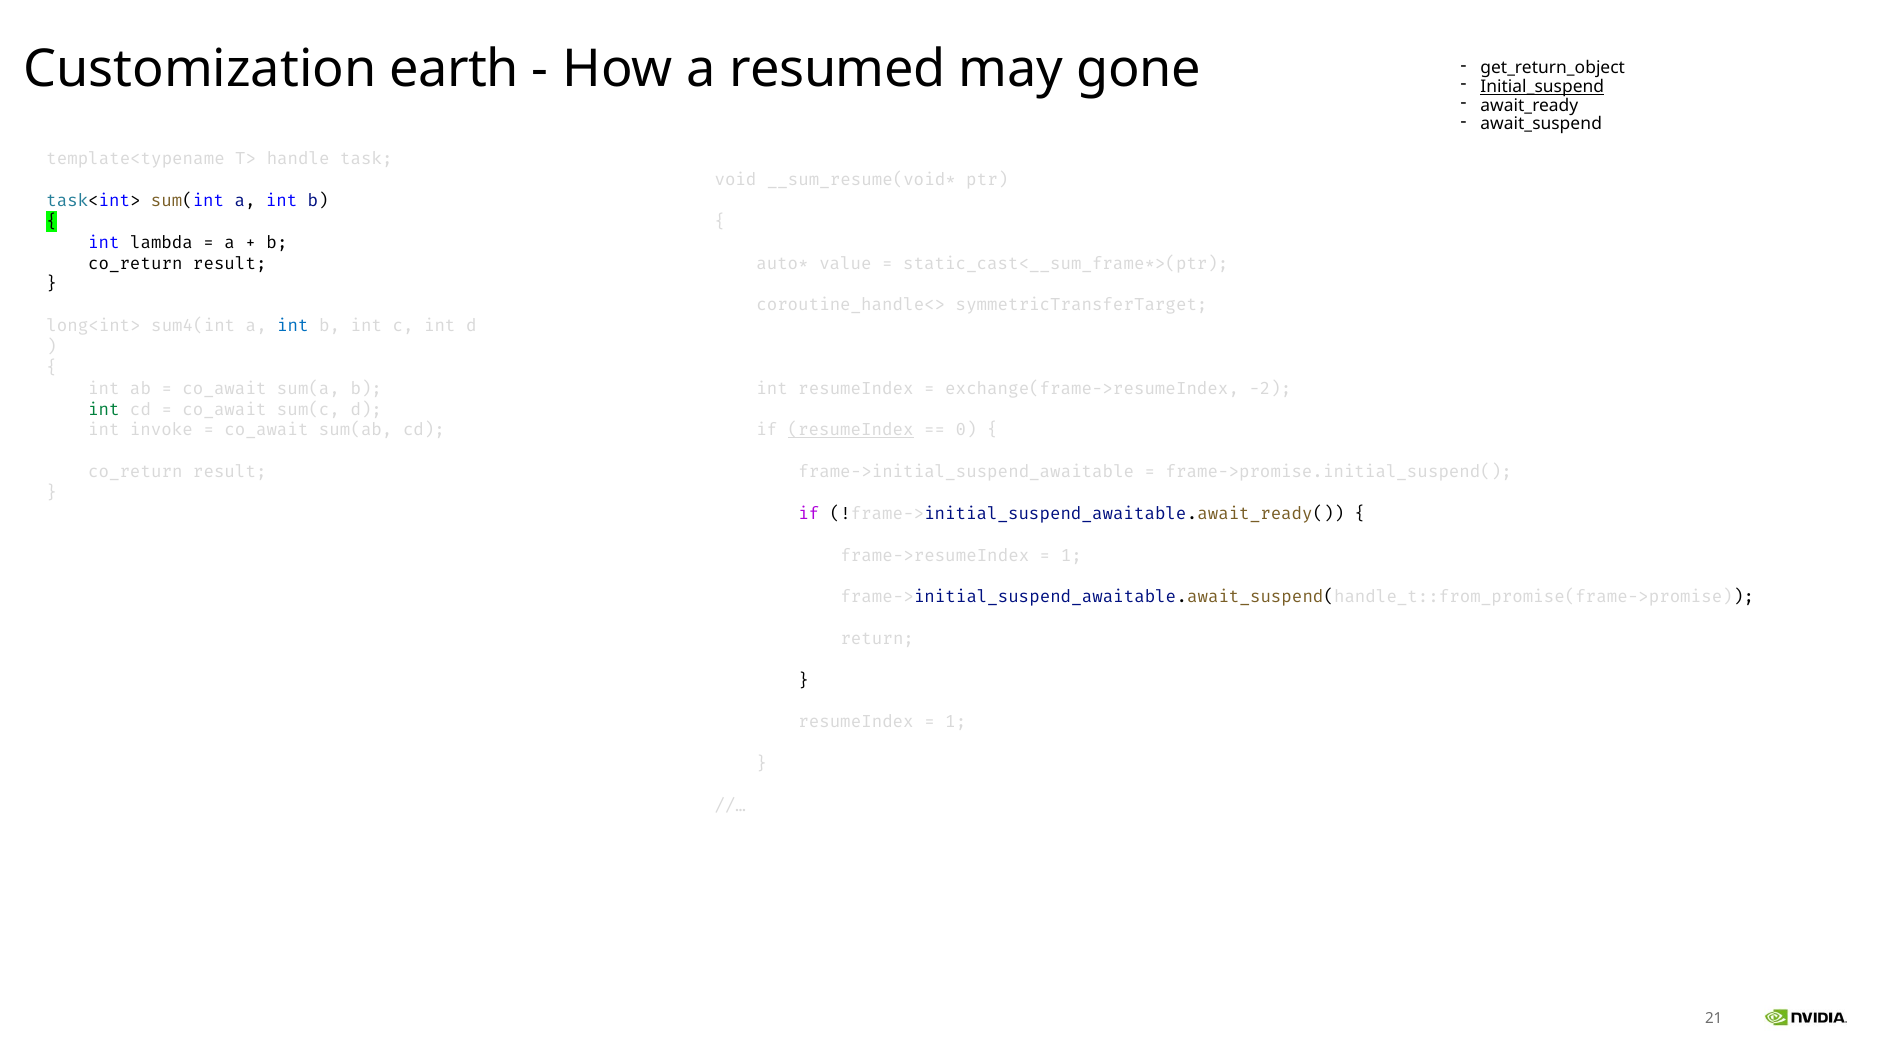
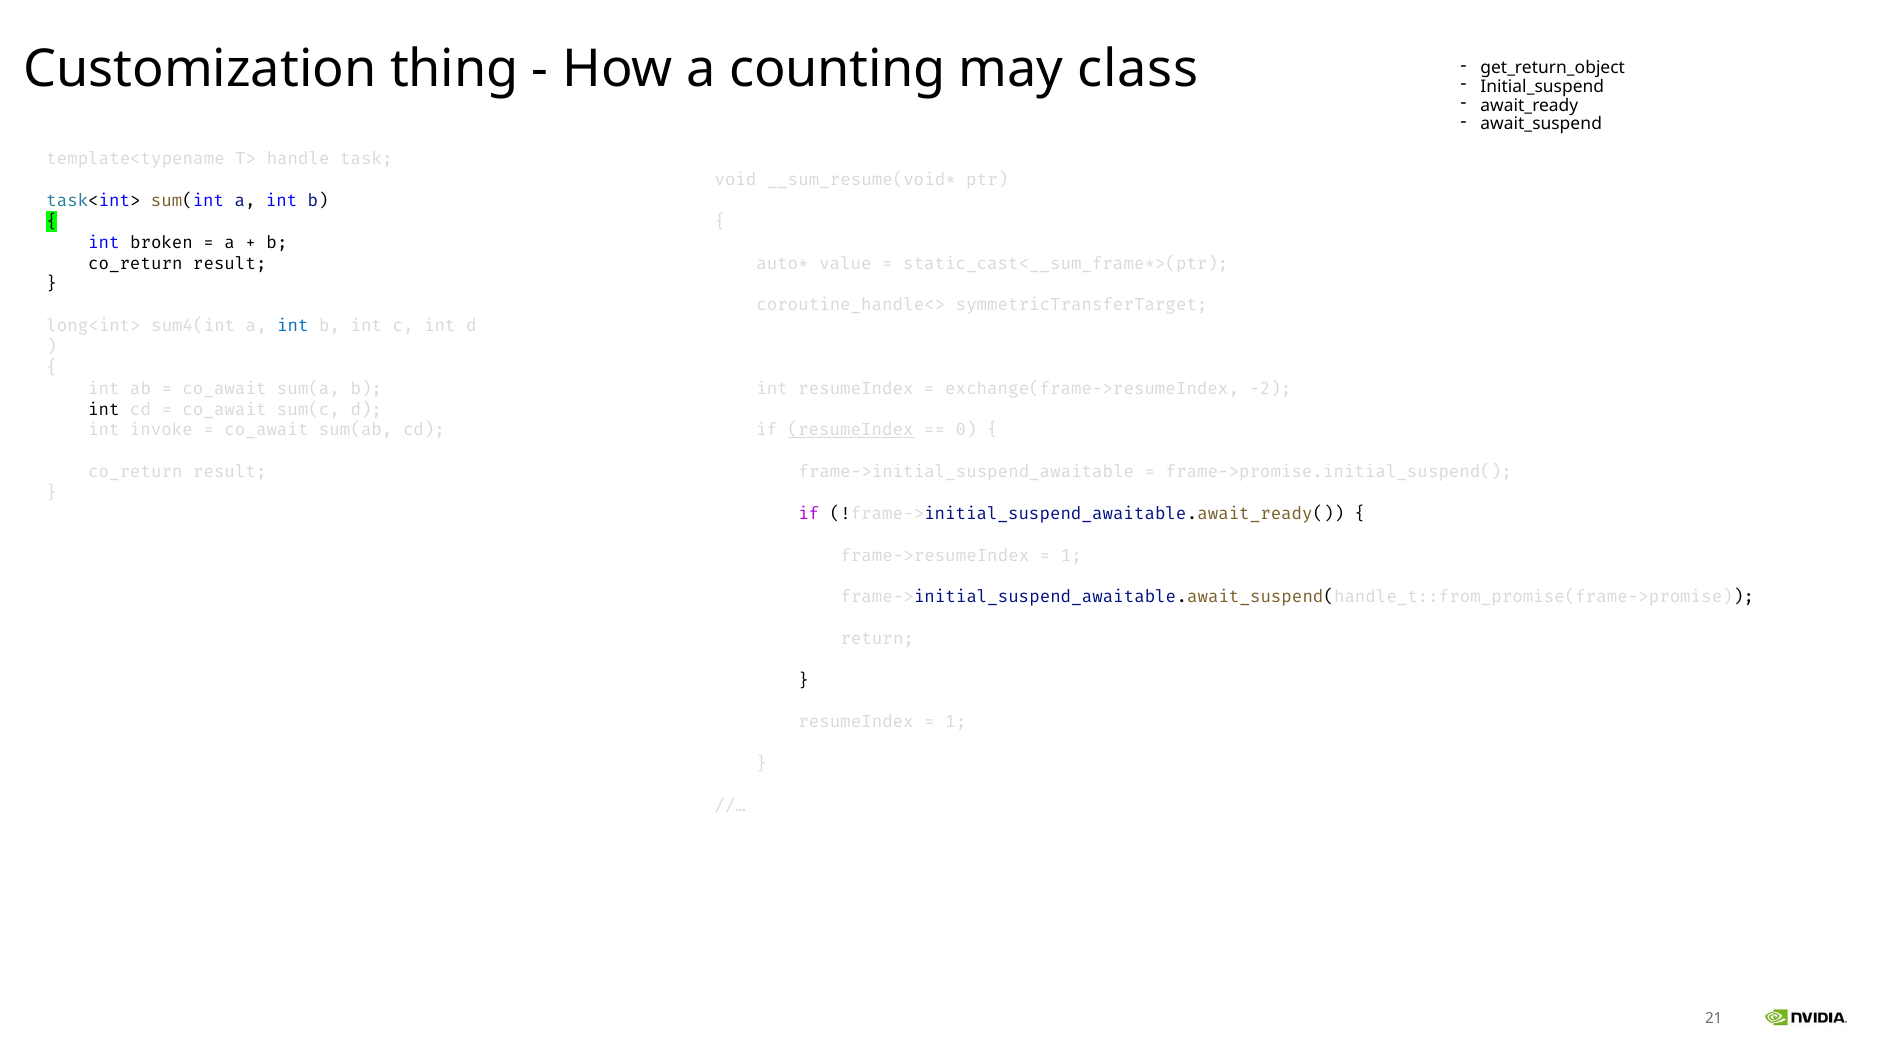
earth: earth -> thing (454, 70)
resumed: resumed -> counting (837, 70)
gone: gone -> class (1138, 70)
Initial_suspend underline: present -> none (1542, 87)
lambda: lambda -> broken (161, 243)
int colour: green -> black (104, 410)
